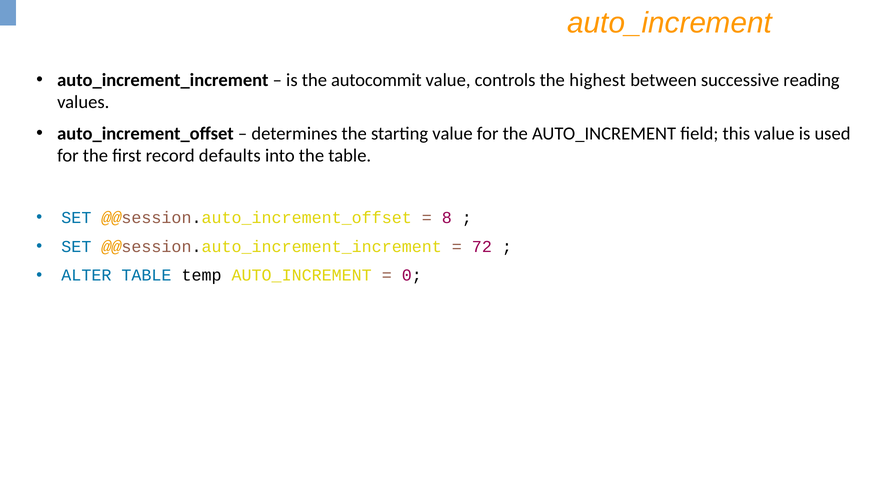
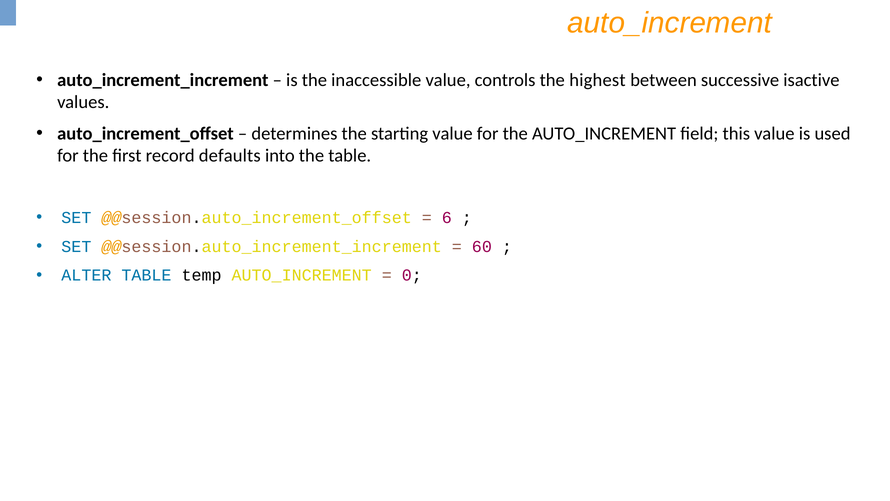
autocommit: autocommit -> inaccessible (376, 80)
reading: reading -> isactive (811, 80)
8: 8 -> 6 (447, 217)
72: 72 -> 60 (482, 246)
